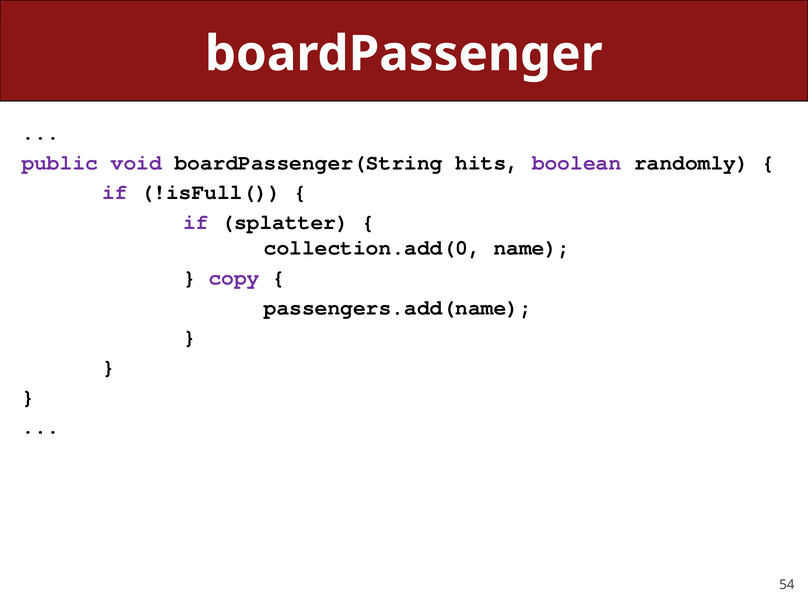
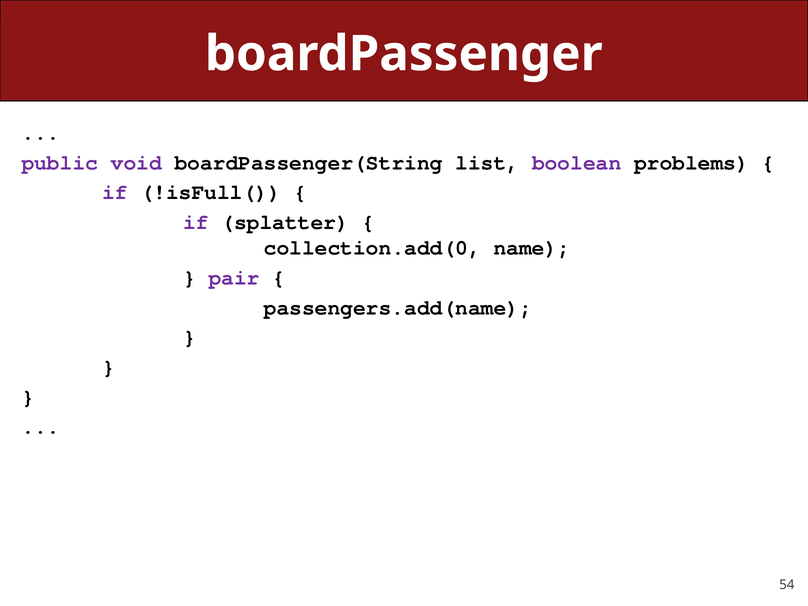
hits: hits -> list (487, 163)
randomly: randomly -> problems (692, 163)
copy: copy -> pair (234, 278)
